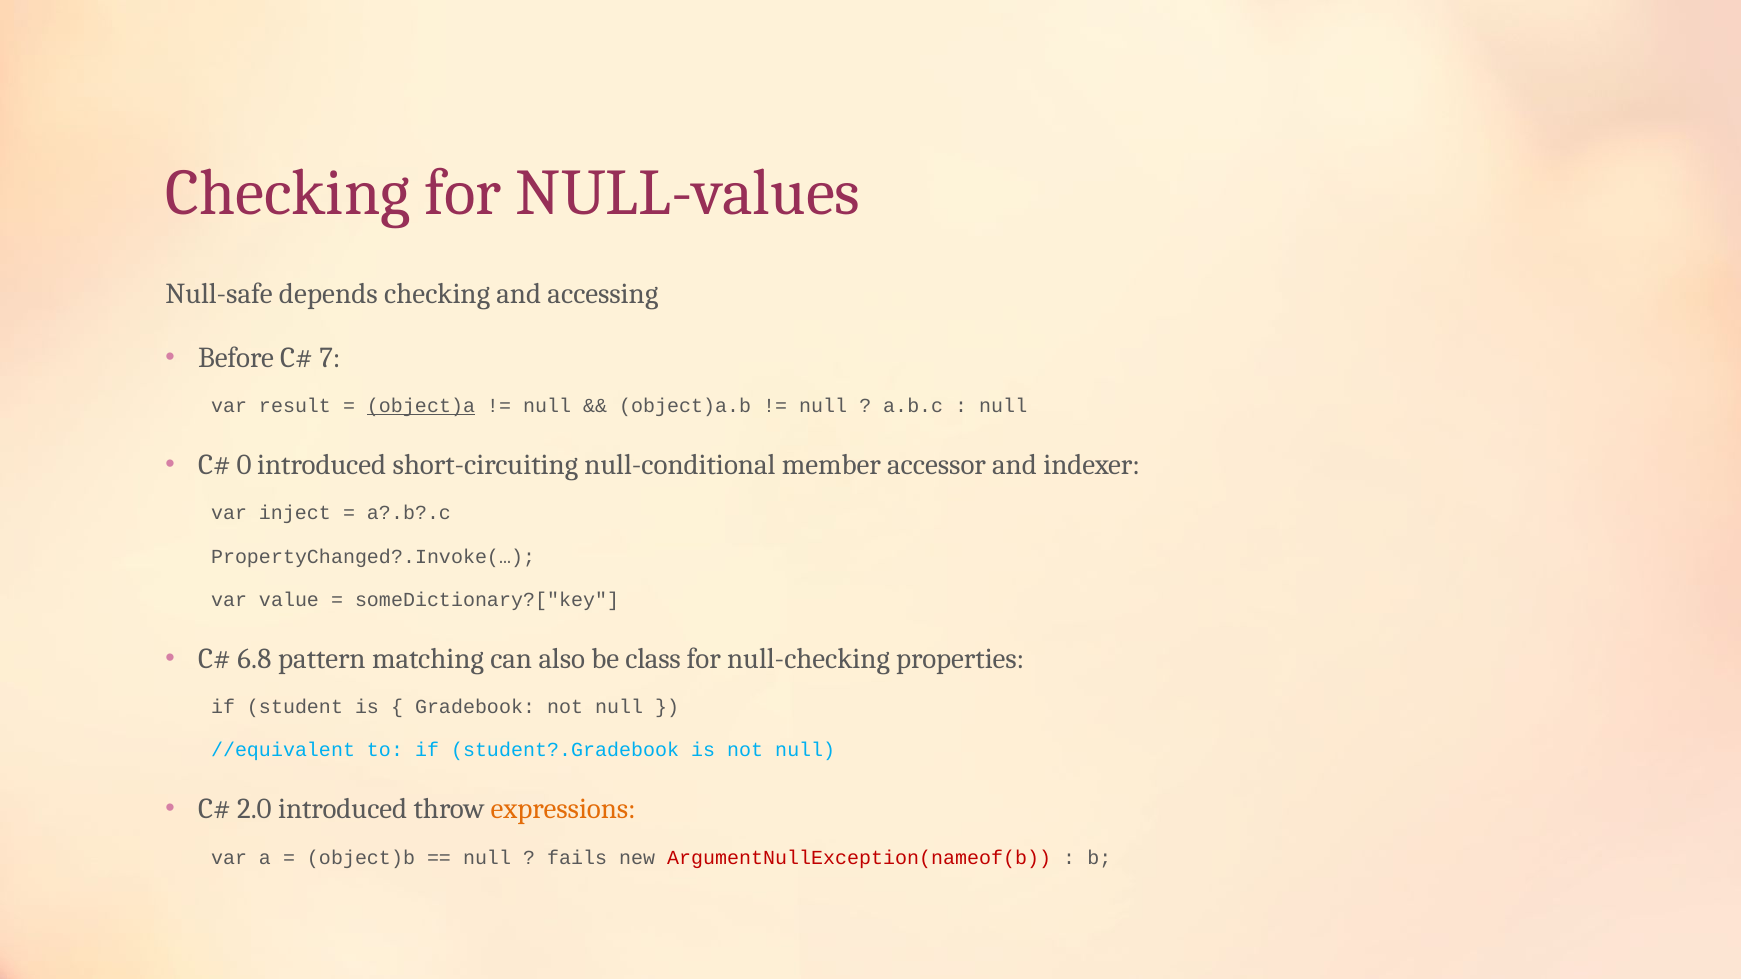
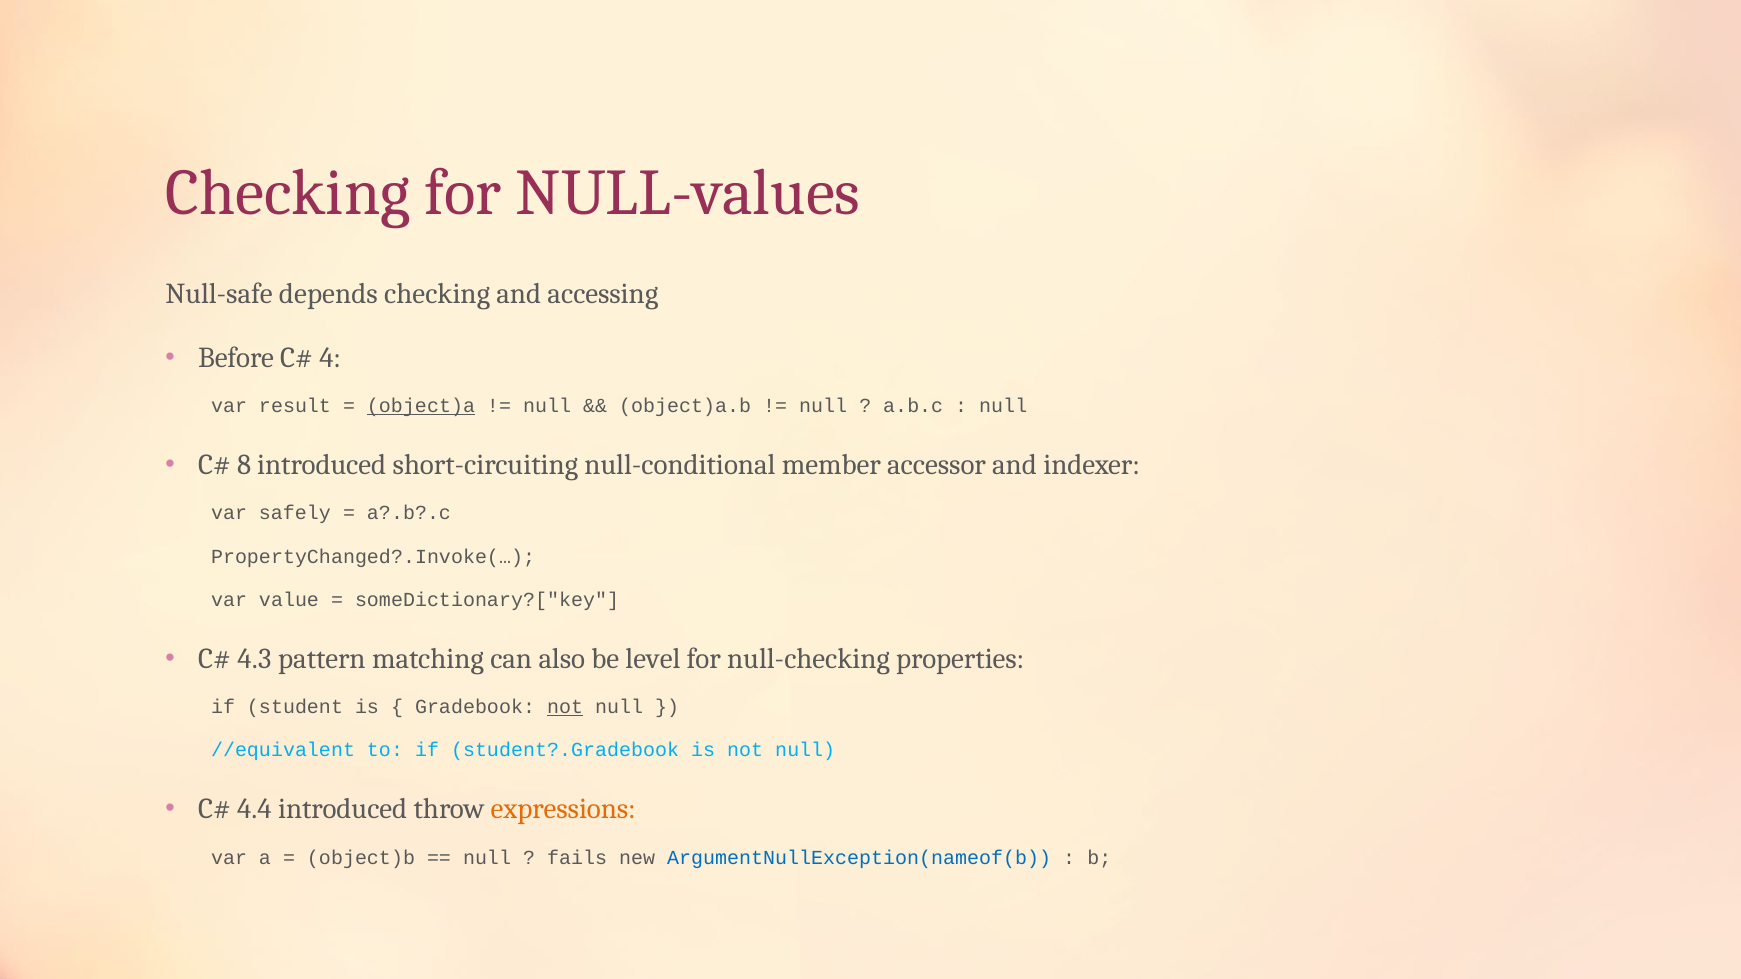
7: 7 -> 4 (330, 358)
0: 0 -> 8 (244, 465)
inject: inject -> safely (295, 514)
6.8: 6.8 -> 4.3 (254, 659)
class: class -> level (653, 659)
not underline: none -> present (565, 707)
2.0: 2.0 -> 4.4 (254, 810)
ArgumentNullException(nameof(b colour: red -> blue (859, 858)
